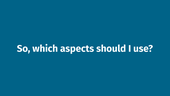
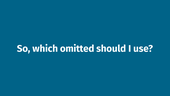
aspects: aspects -> omitted (77, 48)
